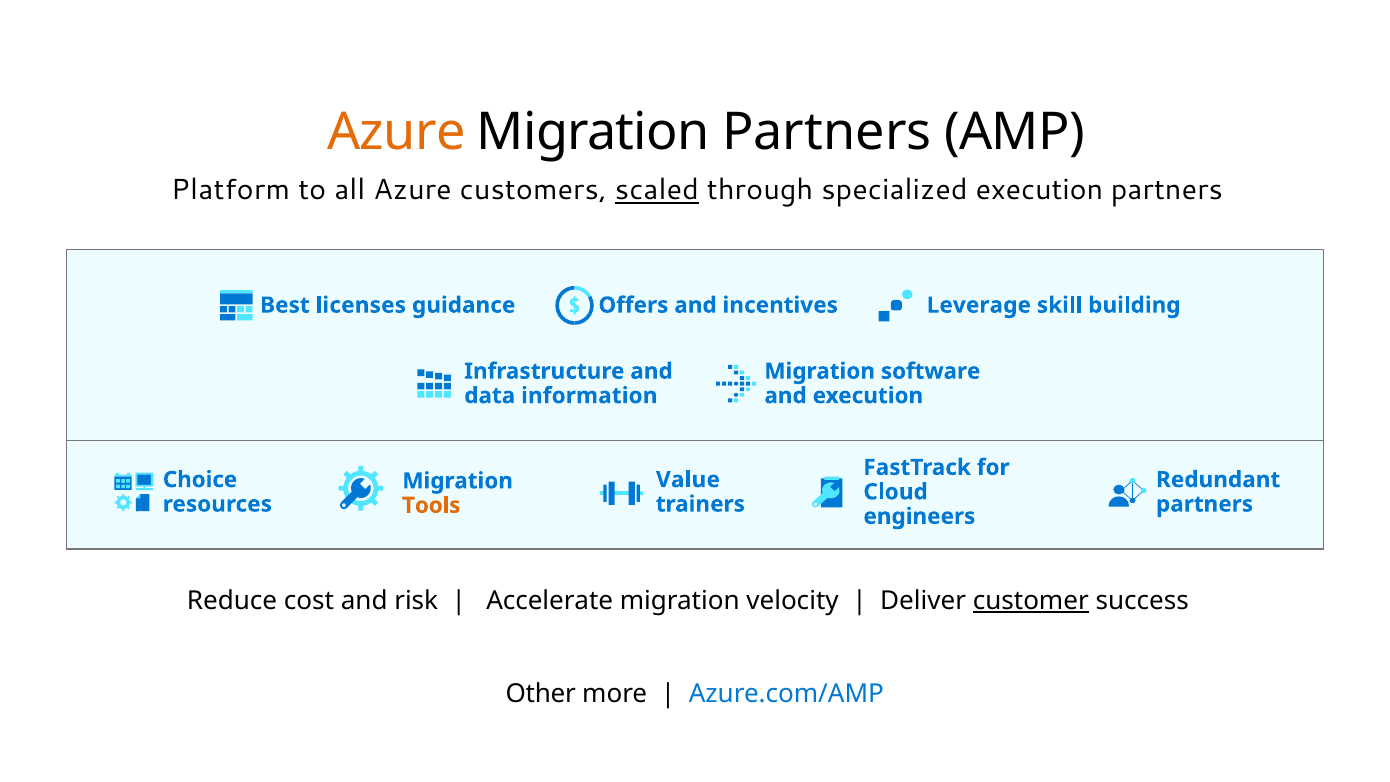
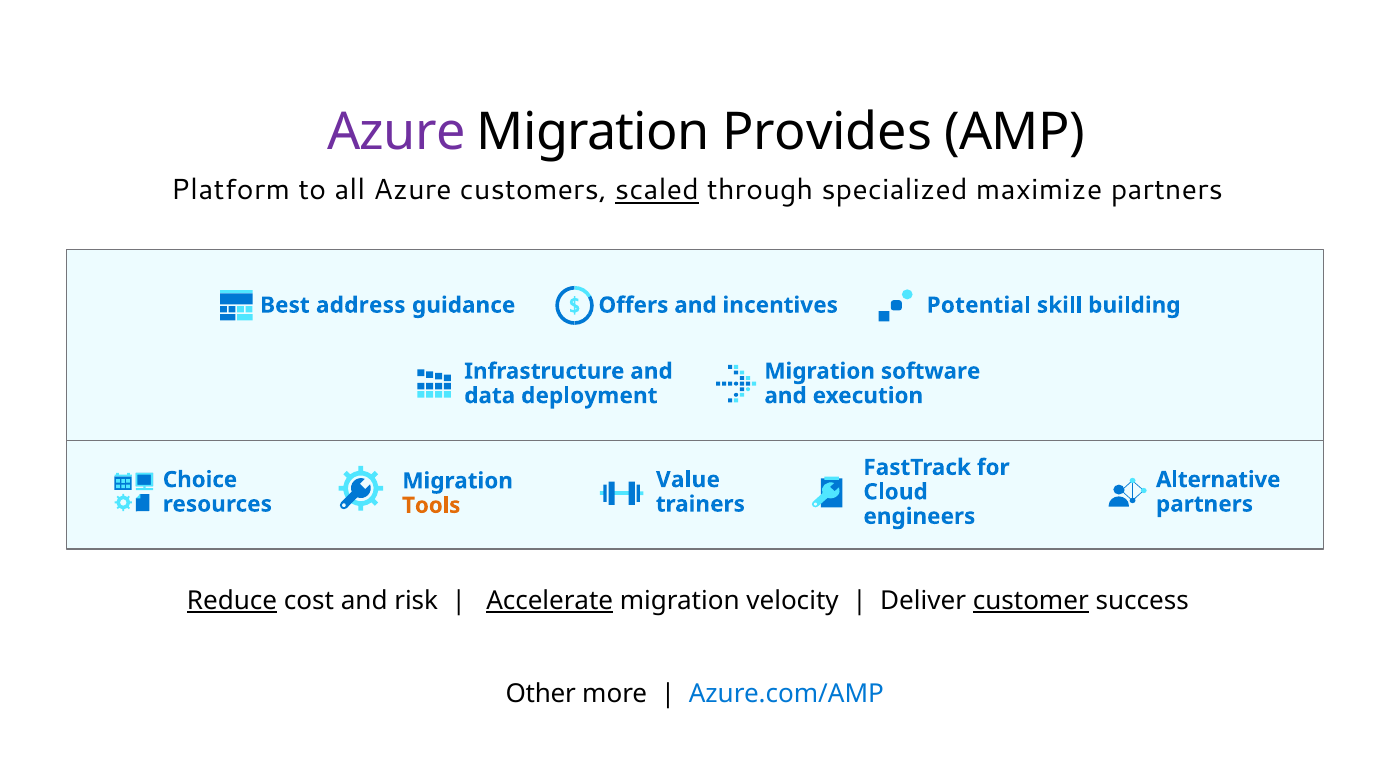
Azure colour: orange -> purple (396, 133)
Migration Partners: Partners -> Provides (827, 133)
specialized execution: execution -> maximize (1039, 190)
licenses: licenses -> address (361, 305)
Leverage: Leverage -> Potential (979, 305)
information: information -> deployment (589, 396)
Redundant: Redundant -> Alternative (1218, 480)
Reduce underline: none -> present (232, 600)
Accelerate underline: none -> present (550, 600)
